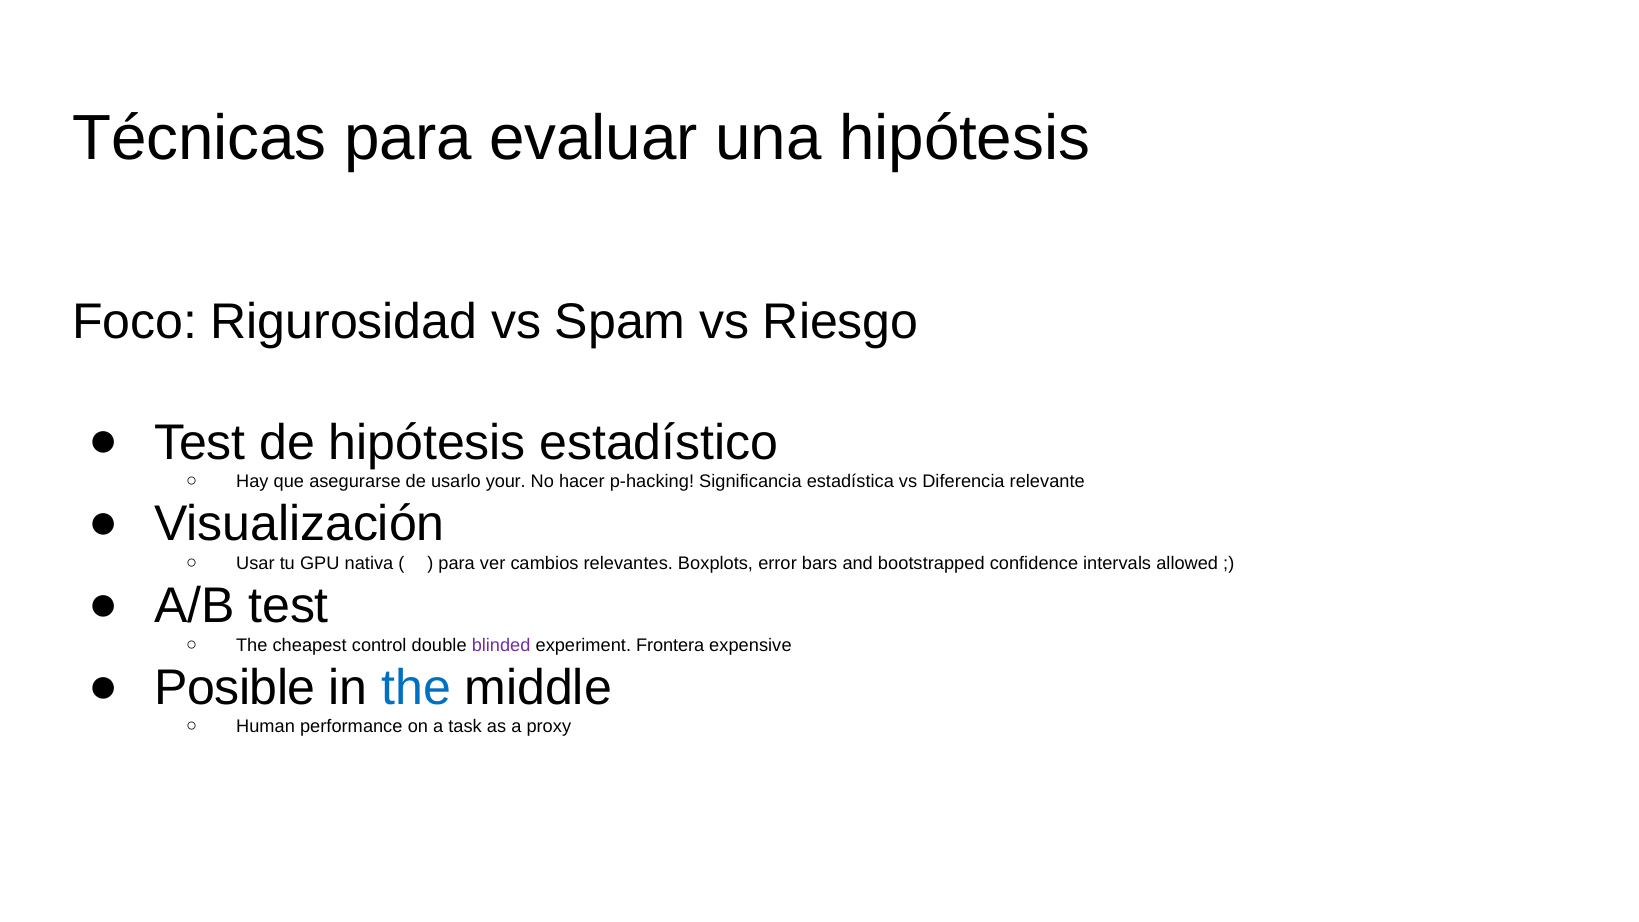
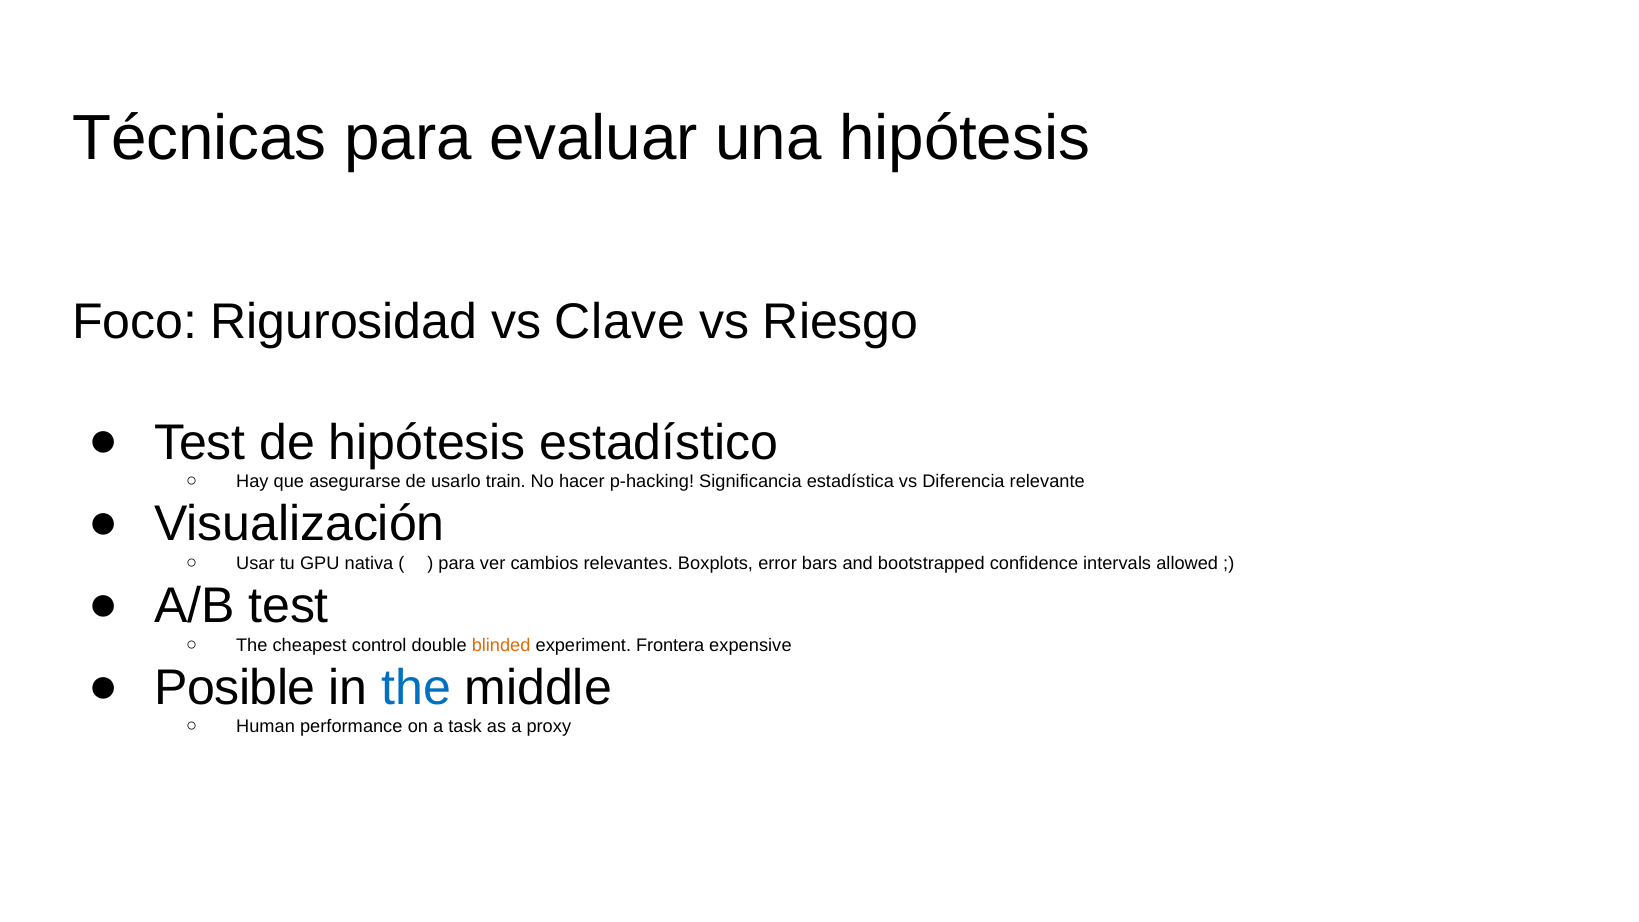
Spam: Spam -> Clave (620, 322)
your: your -> train (506, 481)
blinded colour: purple -> orange (501, 645)
